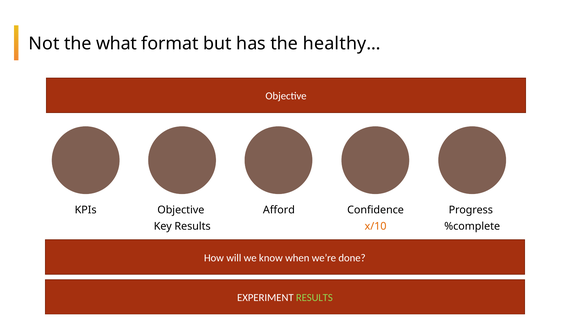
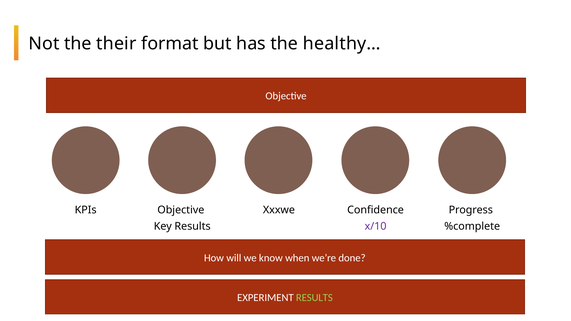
what: what -> their (116, 44)
Afford: Afford -> Xxxwe (279, 210)
x/10 colour: orange -> purple (376, 226)
